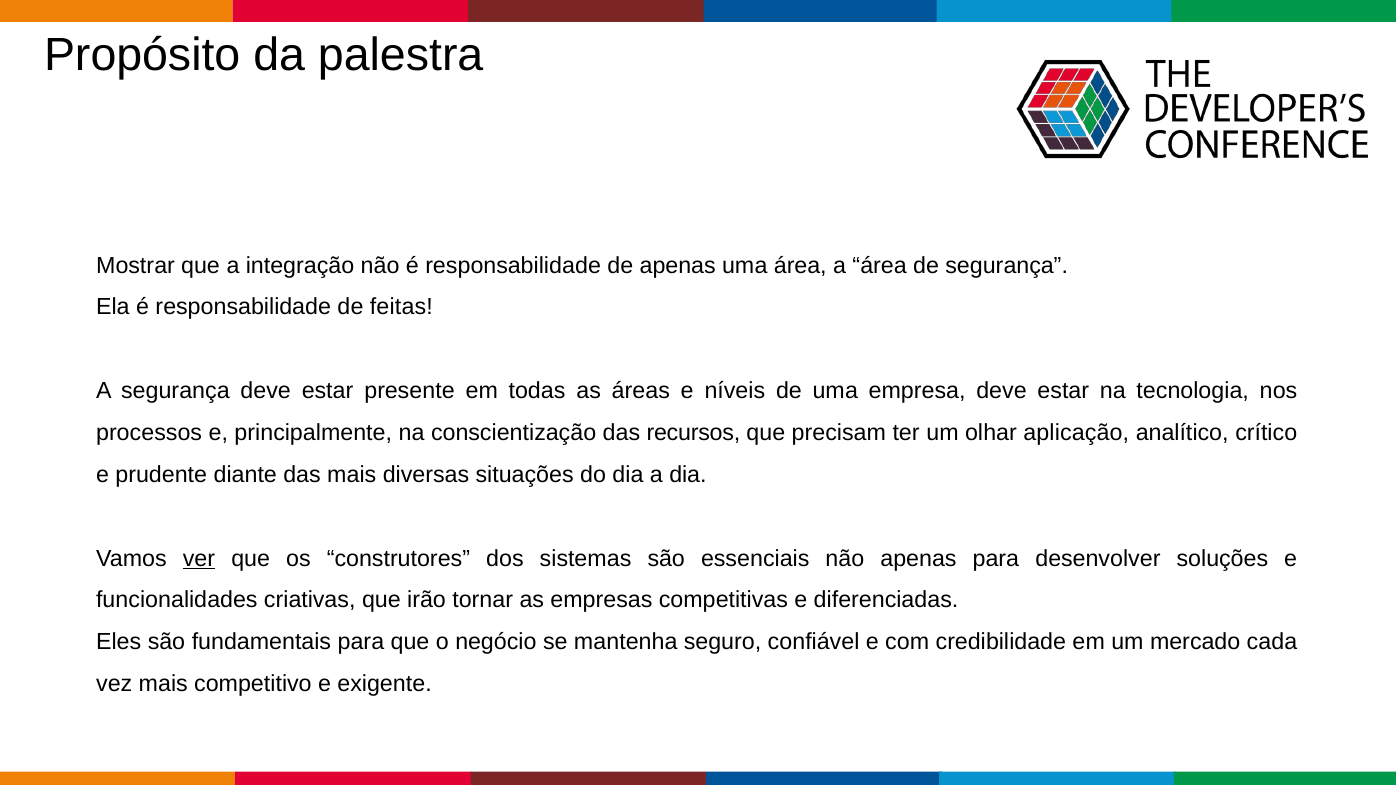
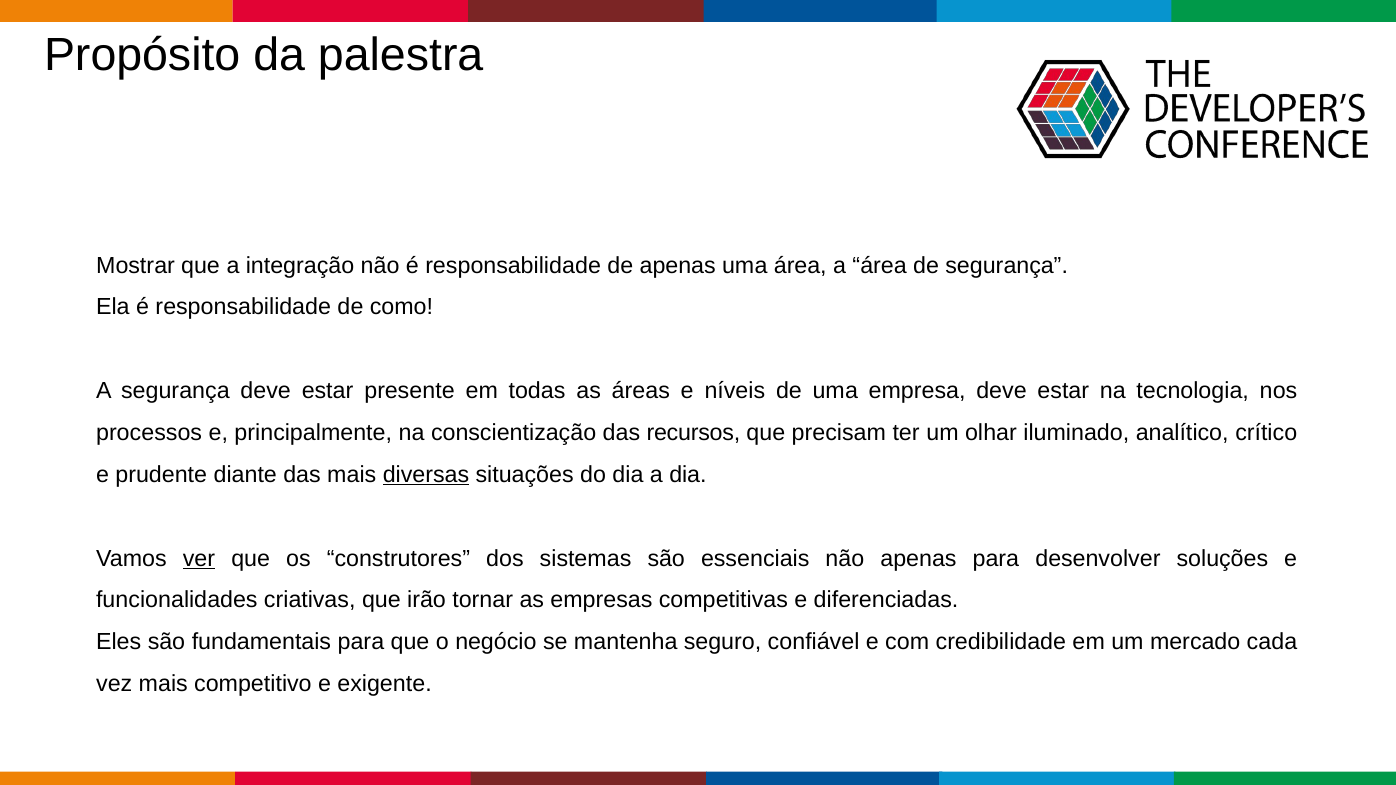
feitas: feitas -> como (401, 307)
aplicação: aplicação -> iluminado (1076, 433)
diversas underline: none -> present (426, 475)
